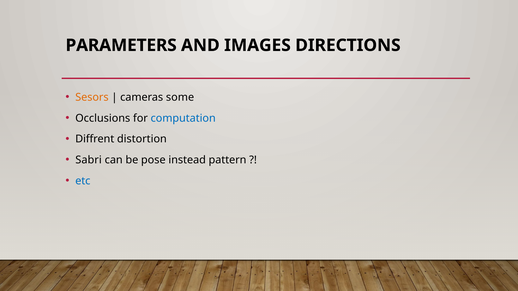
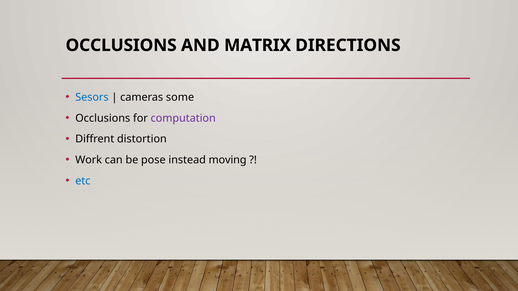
PARAMETERS: PARAMETERS -> OCCLUSIONS (121, 45)
IMAGES: IMAGES -> MATRIX (258, 45)
Sesors colour: orange -> blue (92, 97)
computation colour: blue -> purple (183, 118)
Sabri: Sabri -> Work (89, 160)
pattern: pattern -> moving (228, 160)
